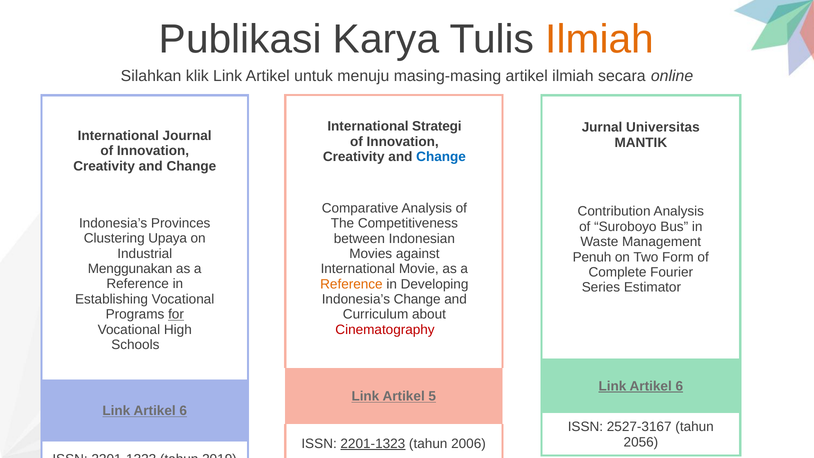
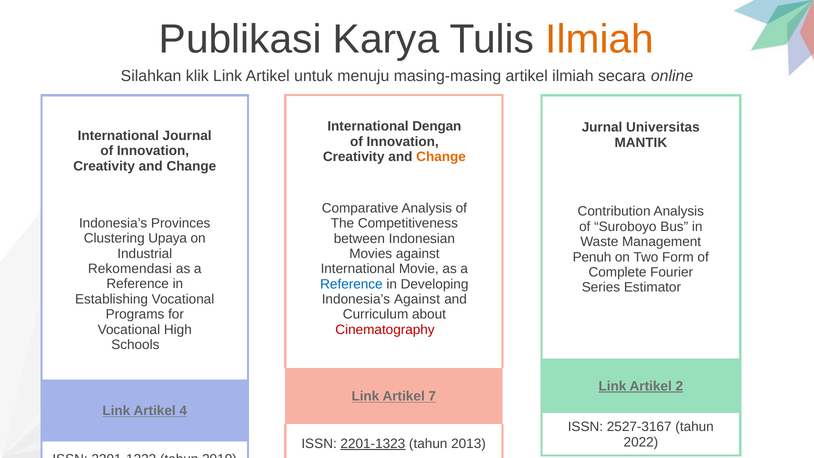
Strategi: Strategi -> Dengan (437, 126)
Change colour: blue -> orange (441, 157)
Menggunakan: Menggunakan -> Rekomendasi (130, 269)
Reference colour: orange -> blue (351, 284)
Indonesia’s Change: Change -> Against (417, 299)
for underline: present -> none (176, 314)
6: 6 -> 2 (679, 386)
5: 5 -> 7 (432, 396)
6: 6 -> 4 (183, 411)
2056: 2056 -> 2022 (641, 442)
2006: 2006 -> 2013 (468, 444)
